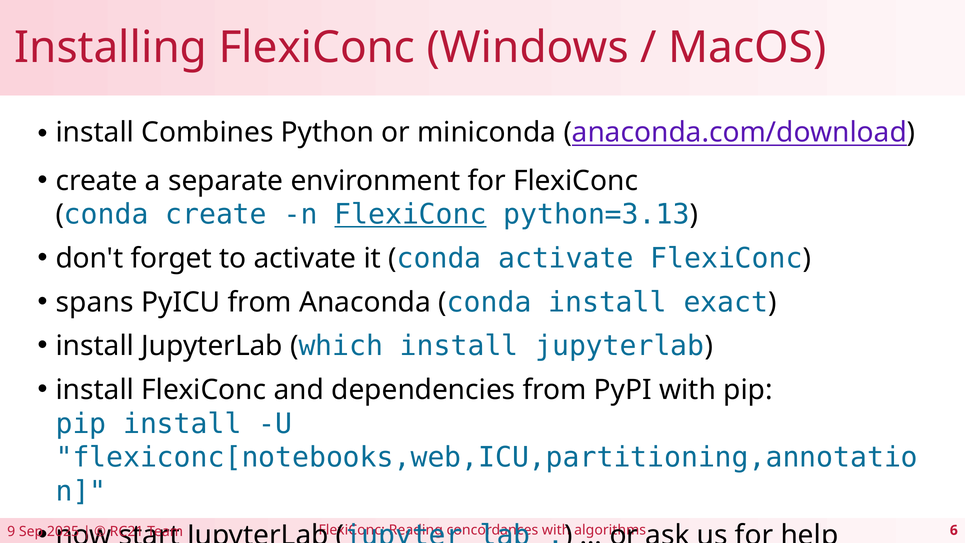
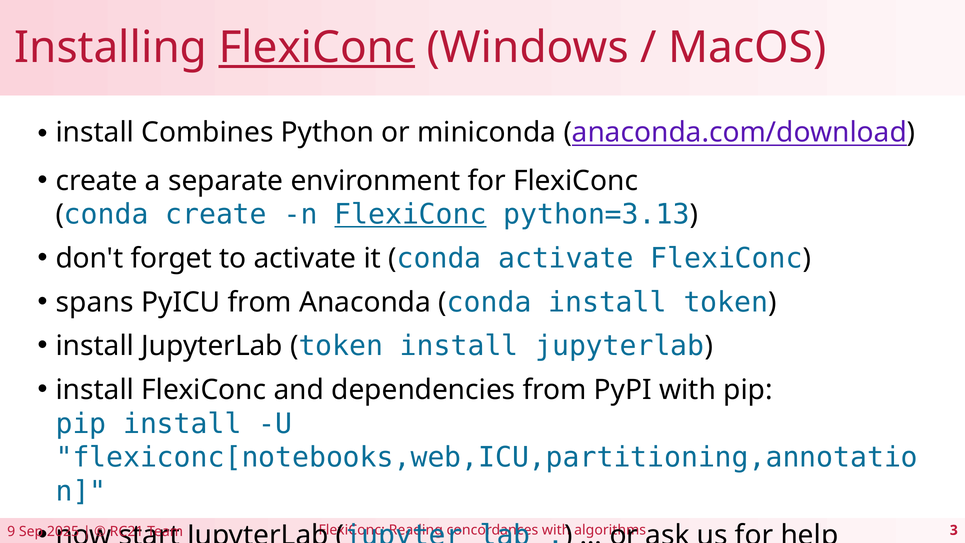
FlexiConc underline: none -> present (317, 48)
install exact: exact -> token (726, 302)
which: which -> token (341, 346)
6: 6 -> 3 (954, 530)
